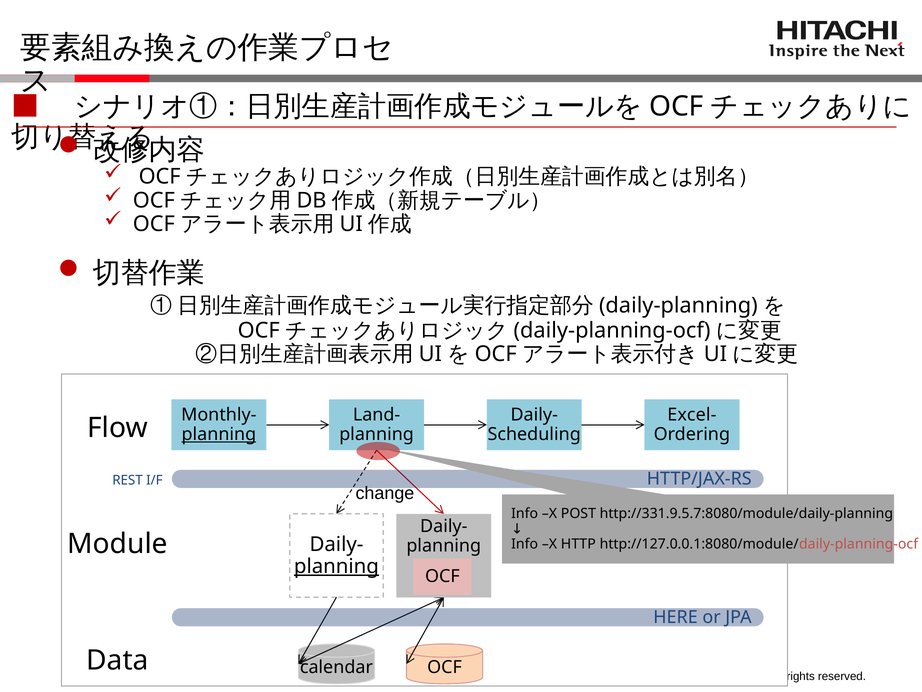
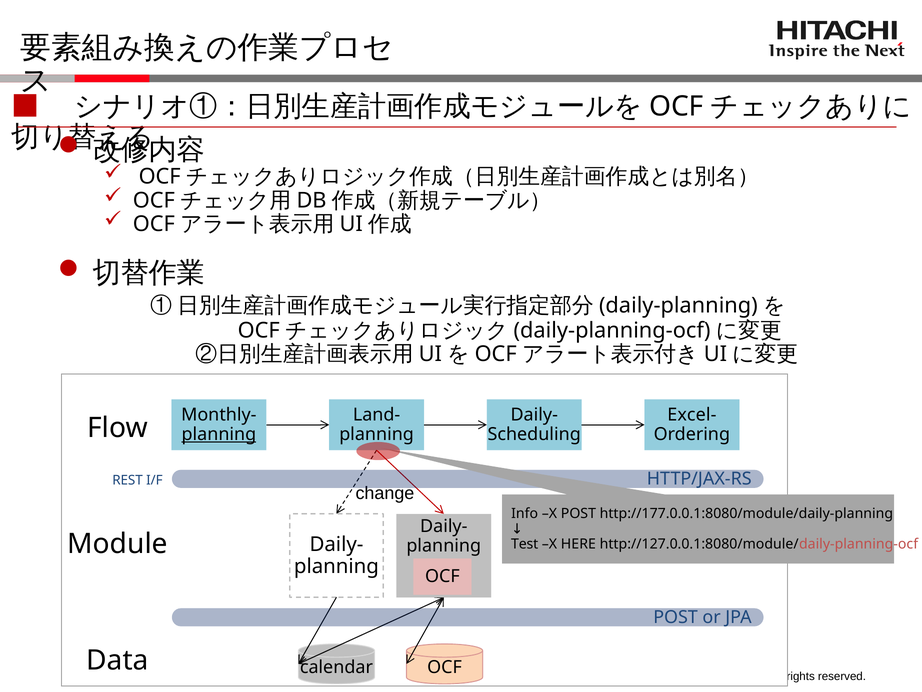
http://331.9.5.7:8080/module/daily-planning: http://331.9.5.7:8080/module/daily-planning -> http://177.0.0.1:8080/module/daily-planning (746, 513)
Info: Info -> Test (525, 544)
HTTP: HTTP -> HERE (578, 544)
planning underline: present -> none (336, 566)
HERE: HERE -> POST (676, 617)
